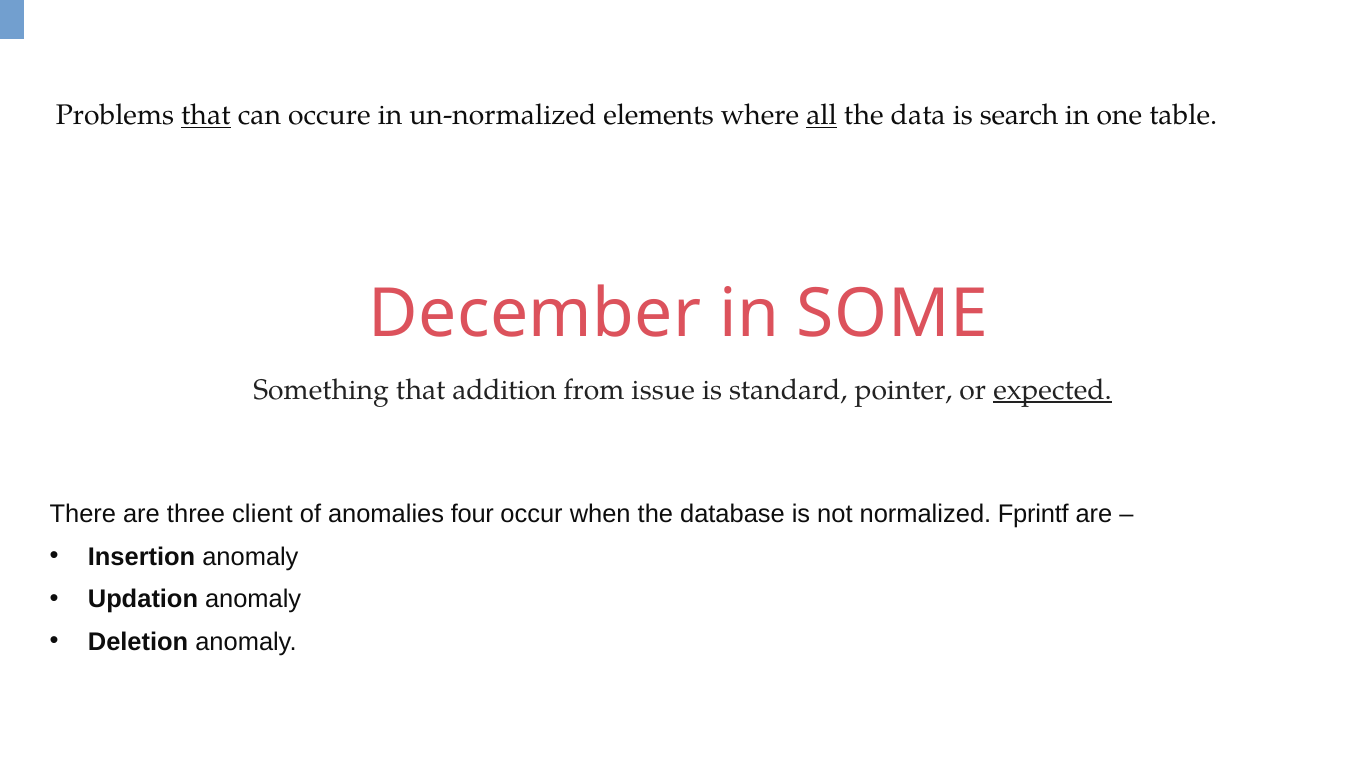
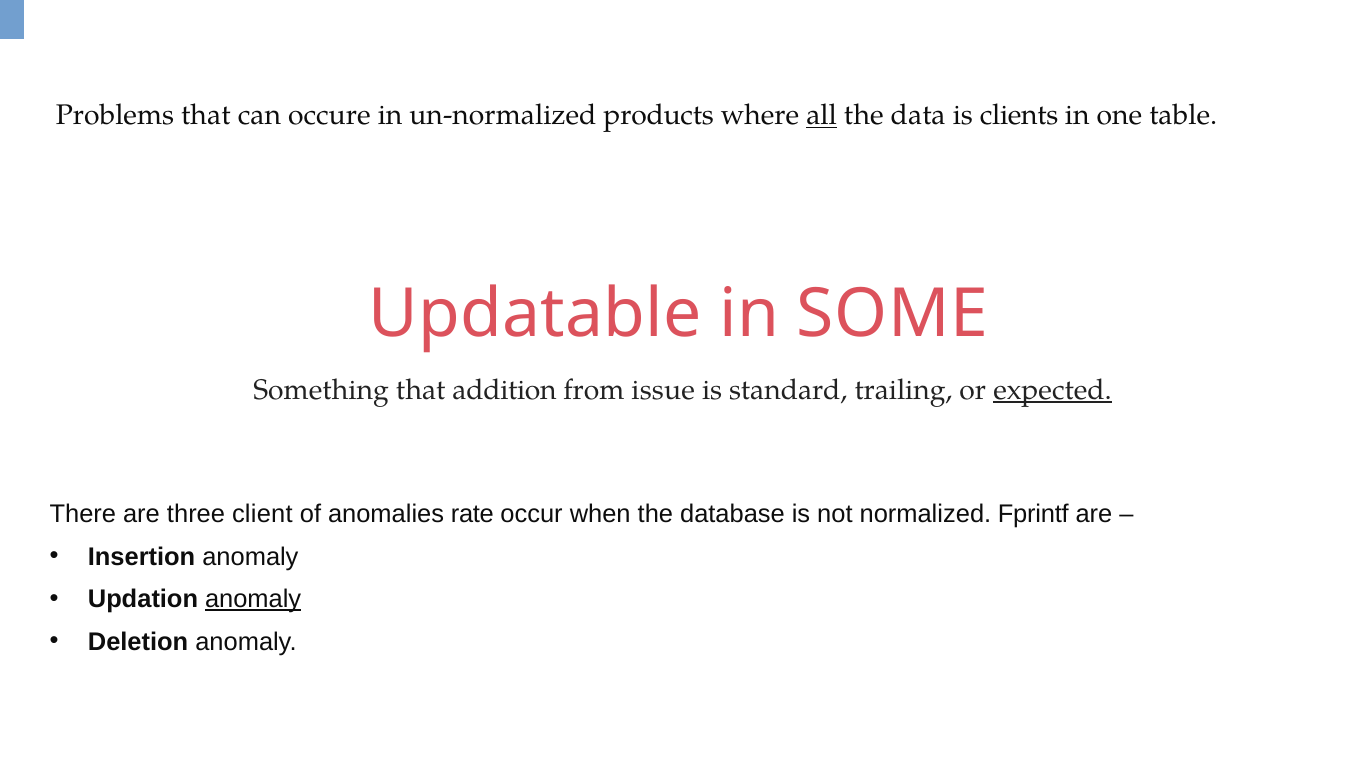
that underline: present -> none (206, 115)
elements: elements -> products (659, 115)
search: search -> clients (1019, 115)
December: December -> Updatable (535, 314)
pointer: pointer -> trailing (904, 390)
four: four -> rate (472, 514)
anomaly underline: none -> present (253, 599)
